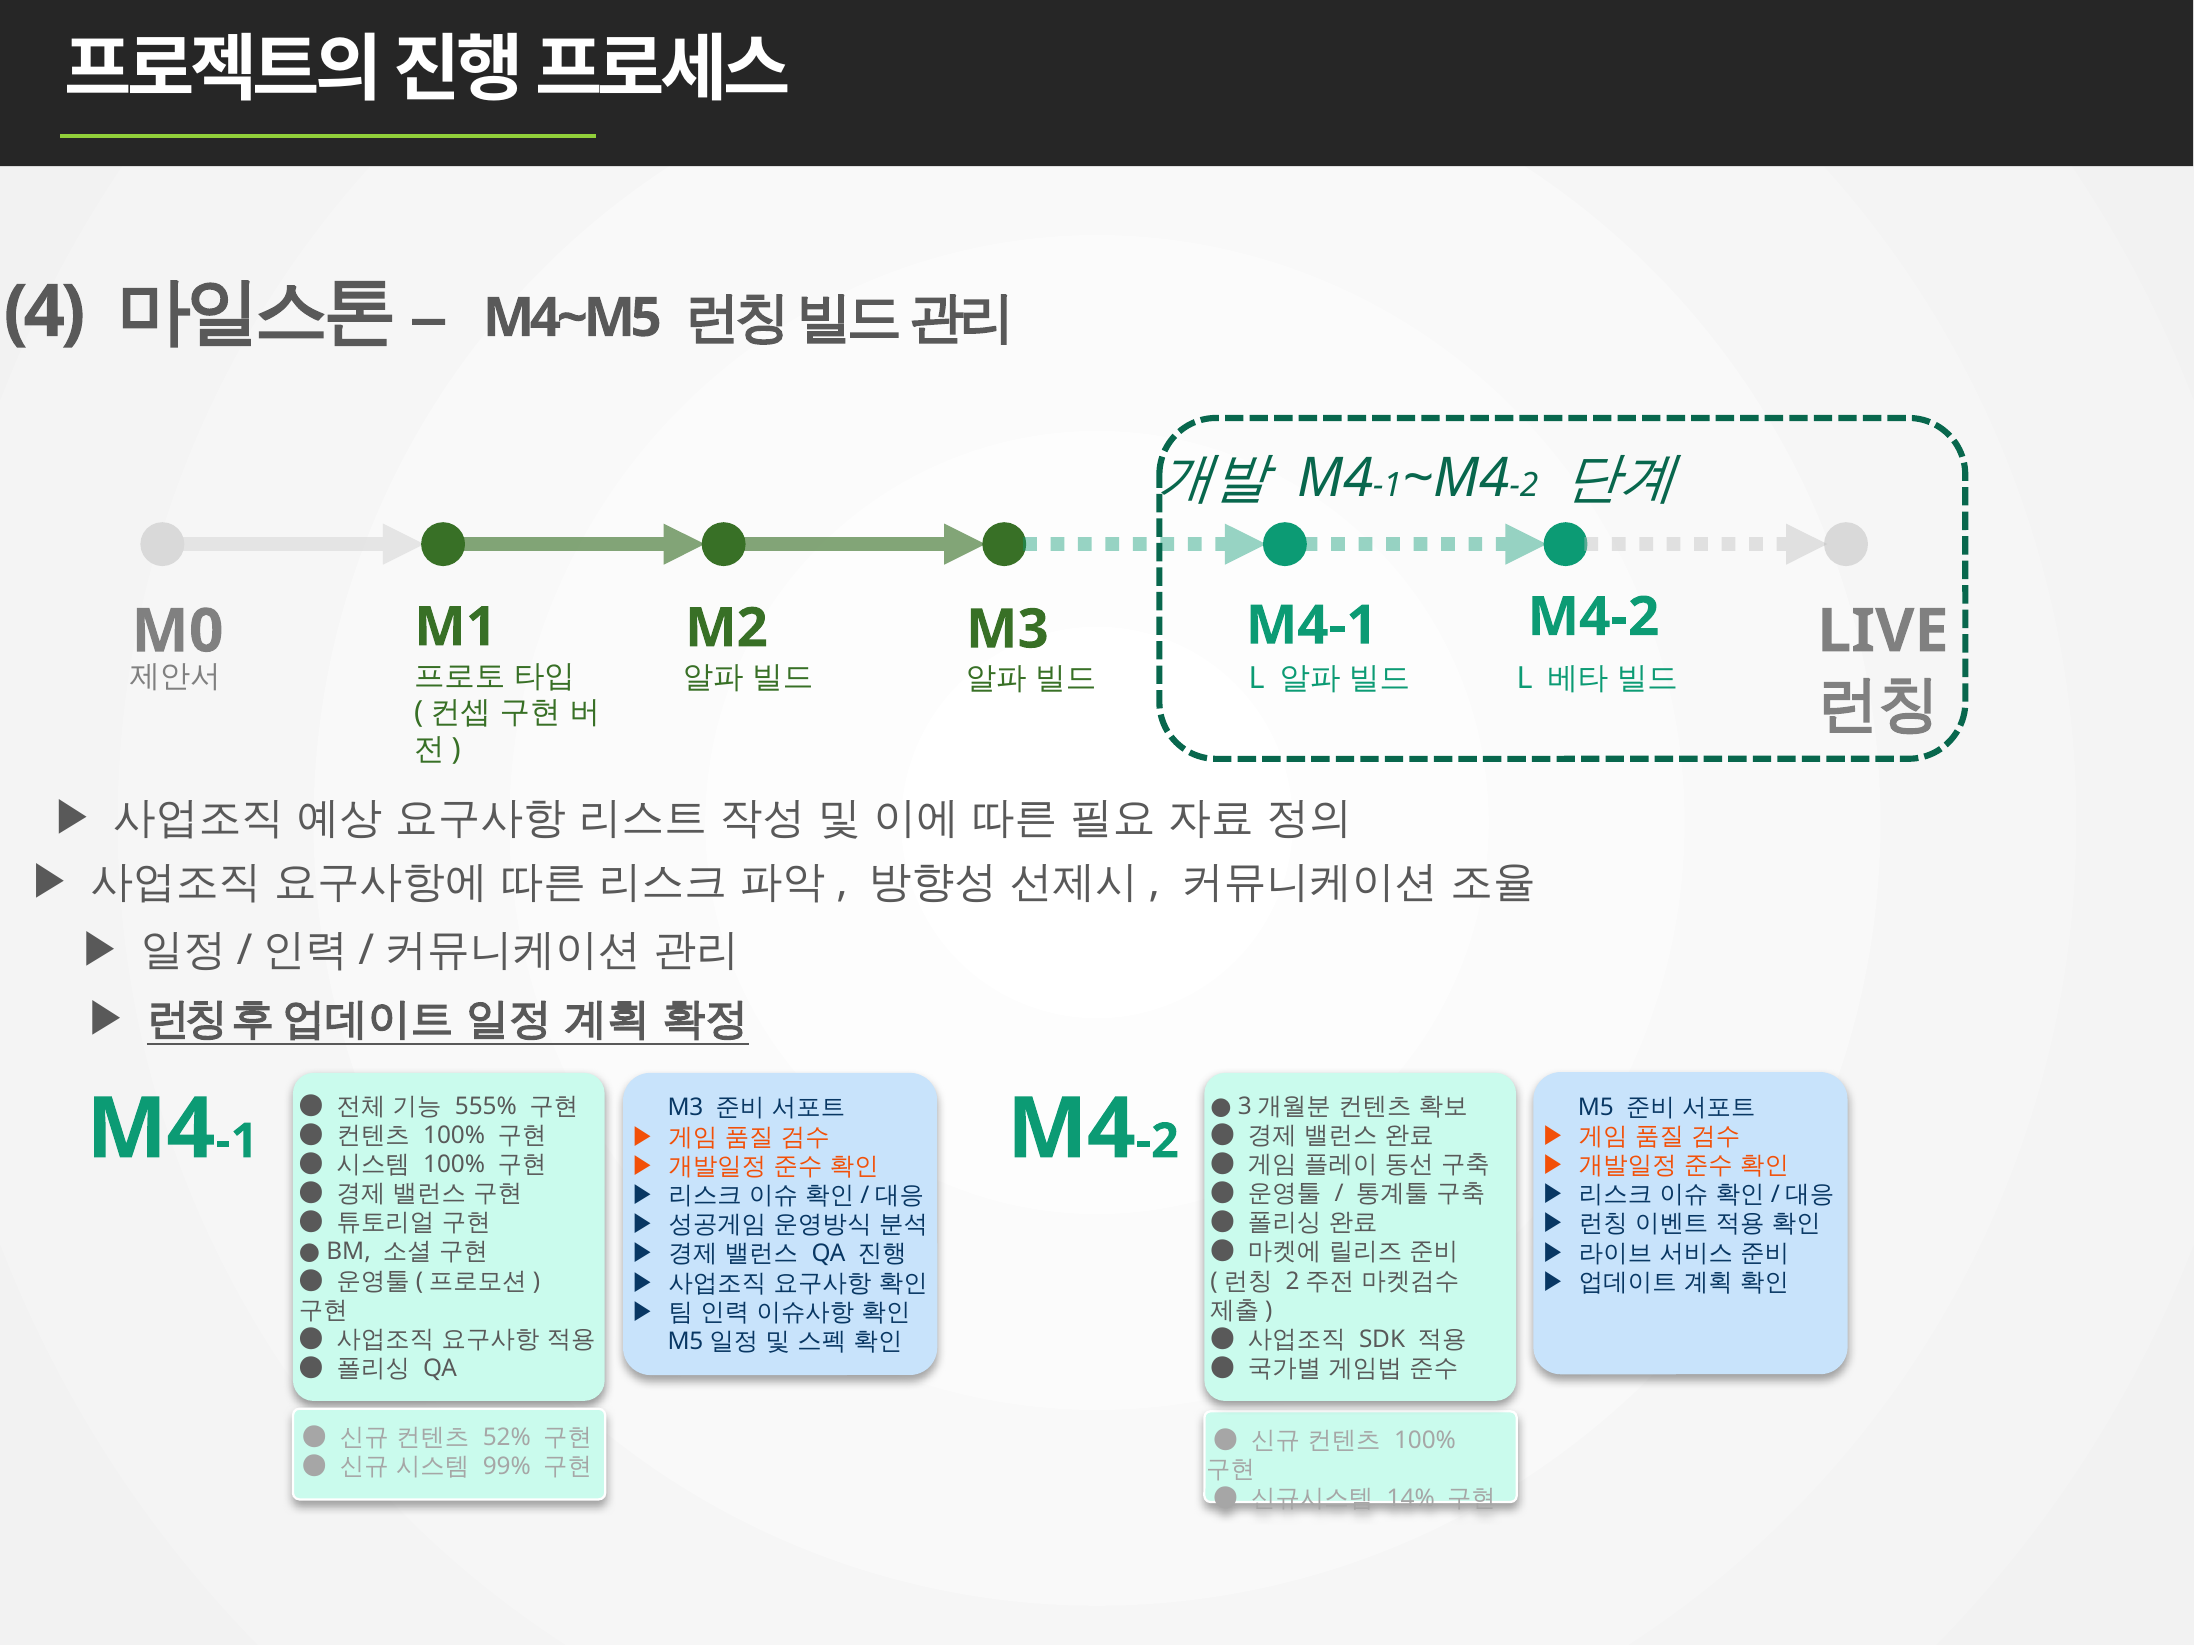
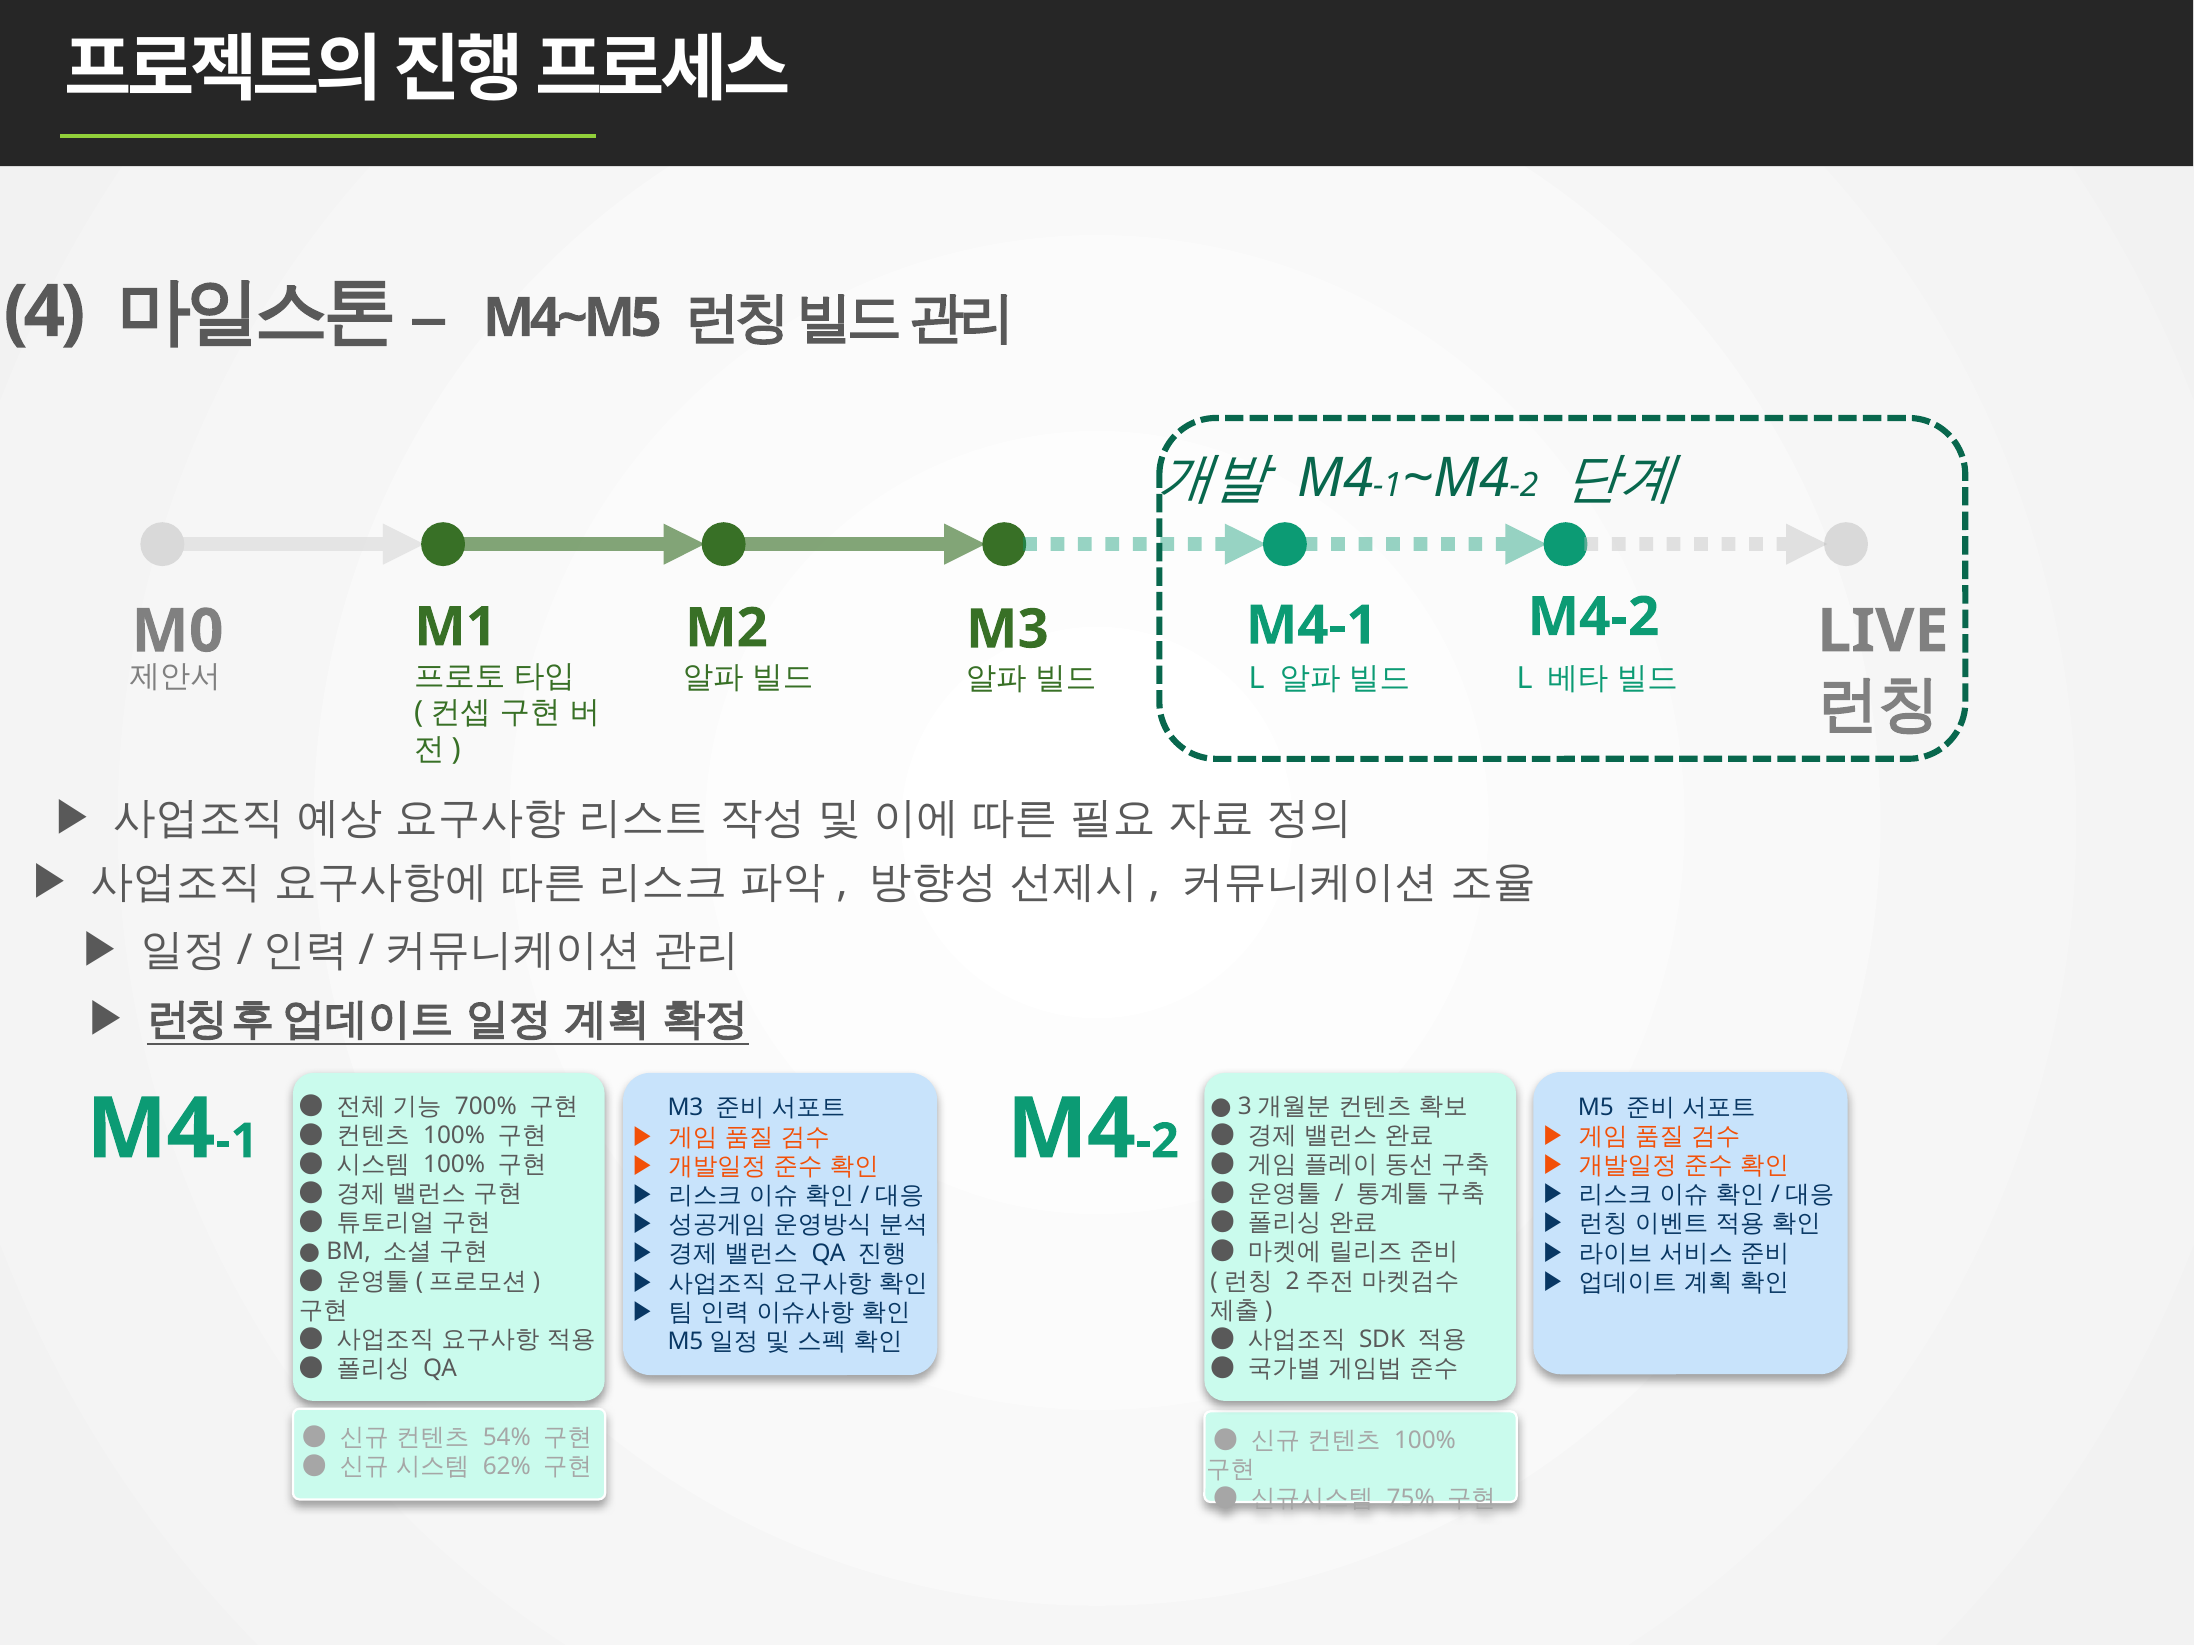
555%: 555% -> 700% (486, 1106)
52%: 52% -> 54% (507, 1438)
99%: 99% -> 62% (507, 1467)
14%: 14% -> 75% (1411, 1499)
